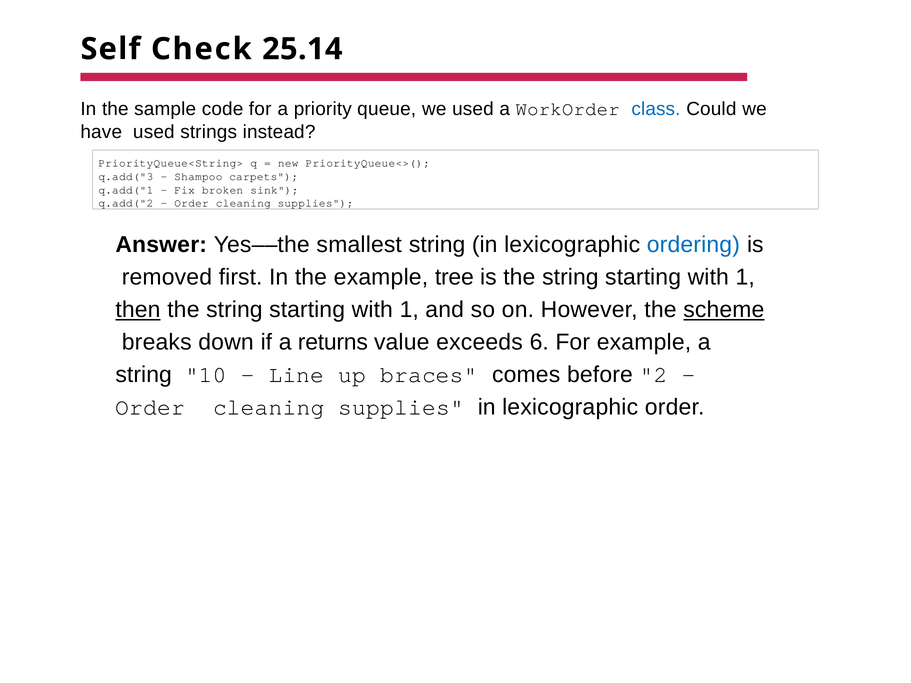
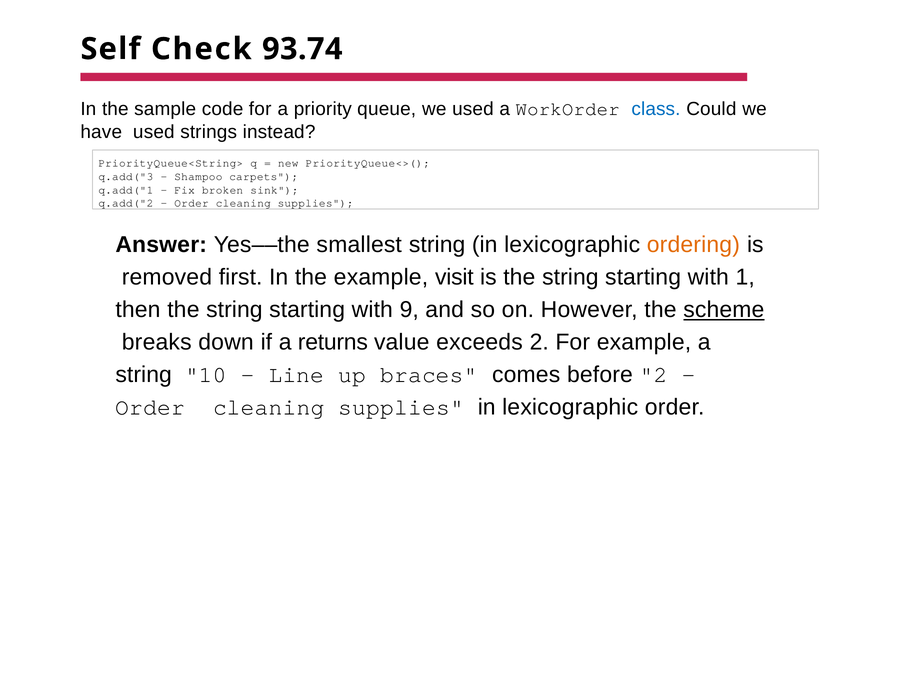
25.14: 25.14 -> 93.74 (302, 49)
ordering colour: blue -> orange (693, 245)
tree: tree -> visit (454, 277)
then underline: present -> none (138, 310)
1: 1 -> 9 (409, 310)
exceeds 6: 6 -> 2 (539, 342)
